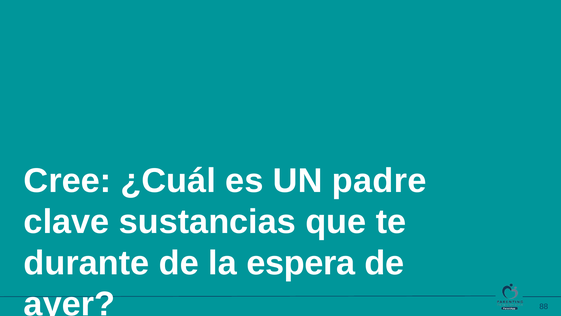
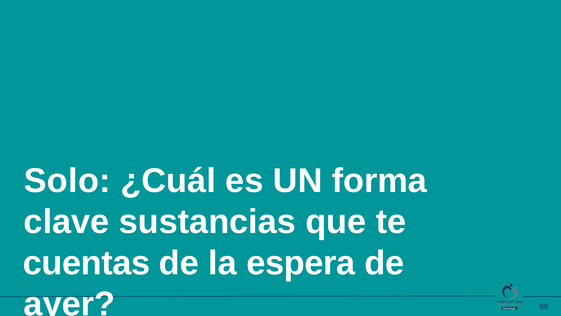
Cree: Cree -> Solo (67, 180)
padre: padre -> forma (379, 180)
durante: durante -> cuentas (87, 263)
